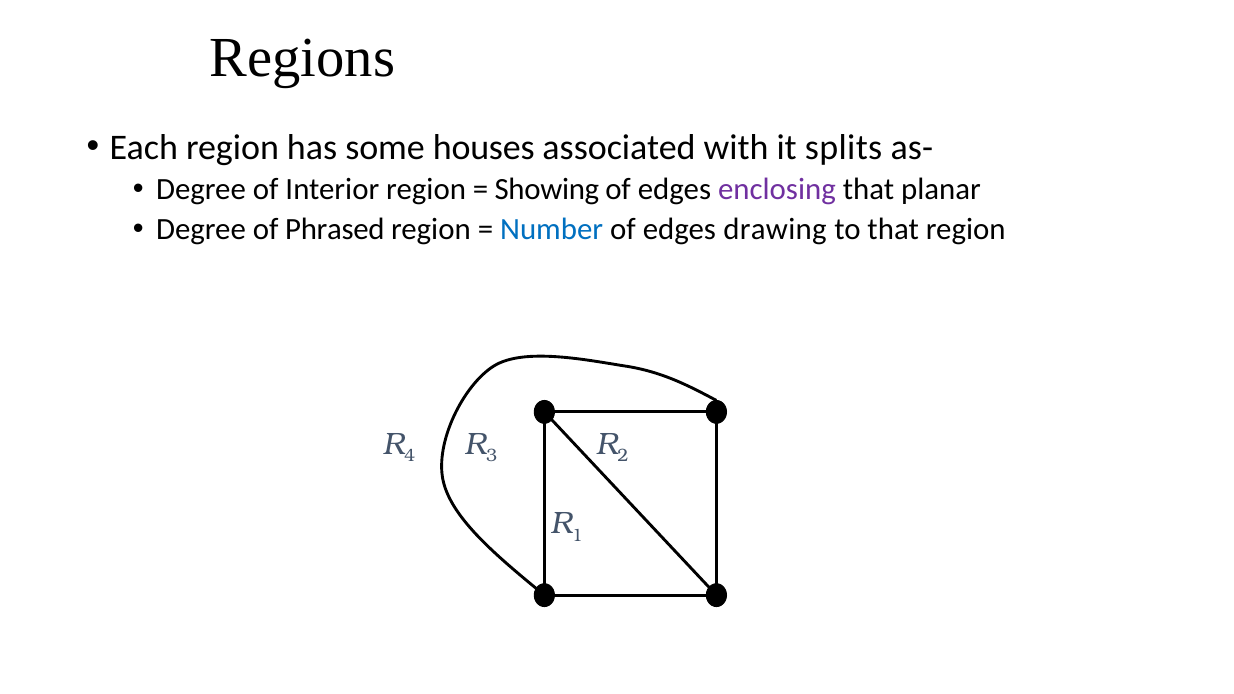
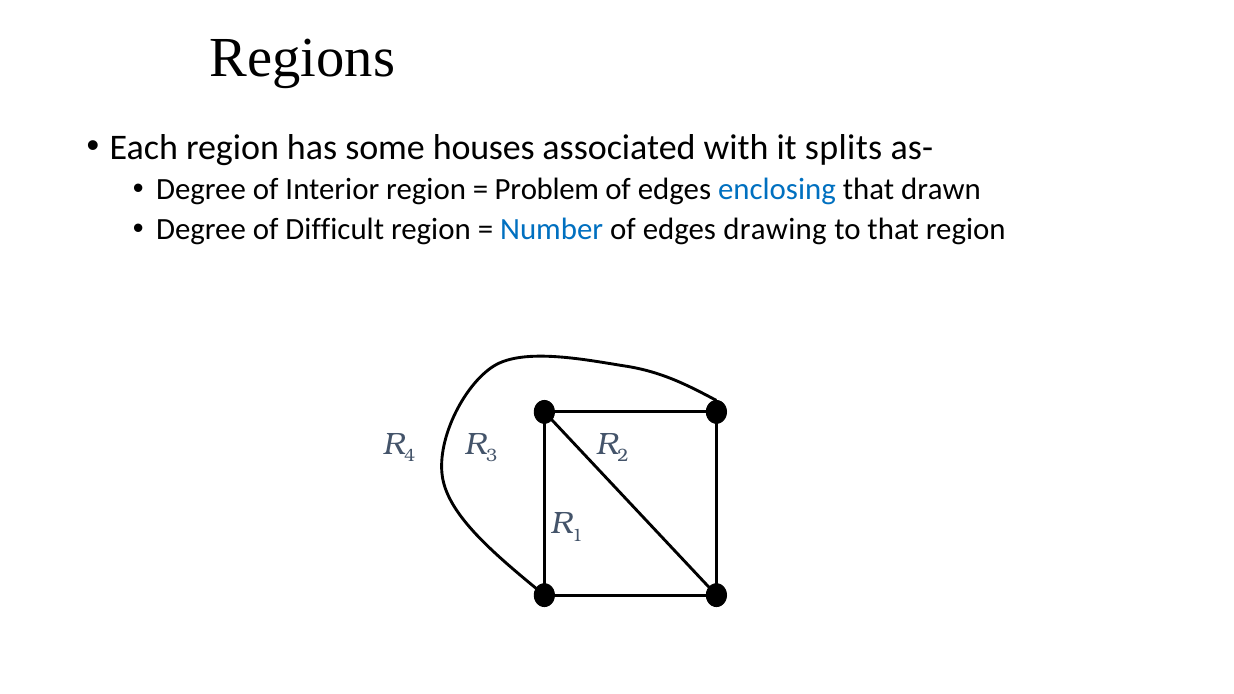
Showing: Showing -> Problem (547, 190)
enclosing colour: purple -> blue (777, 190)
planar: planar -> drawn (941, 190)
Phrased: Phrased -> Difficult (335, 229)
